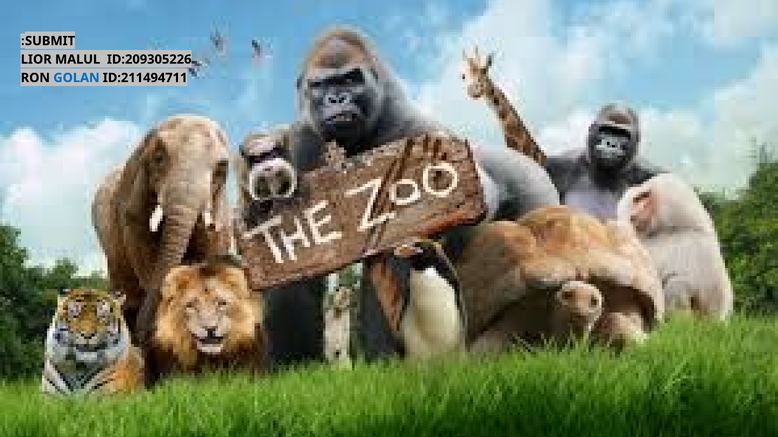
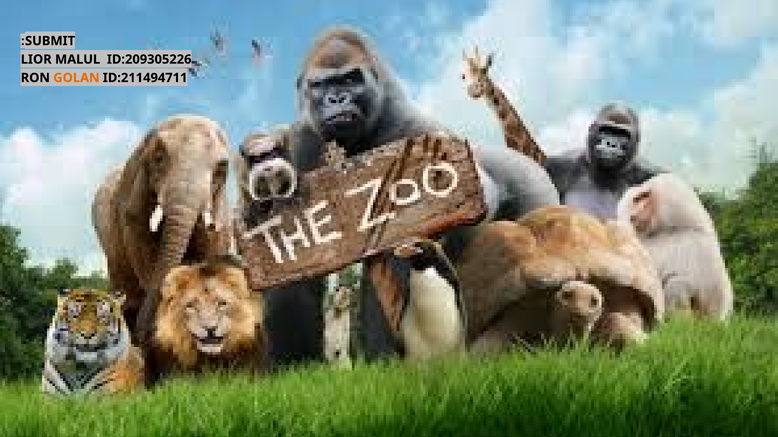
GOLAN colour: blue -> orange (76, 78)
